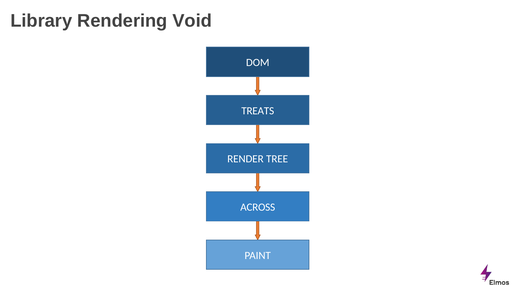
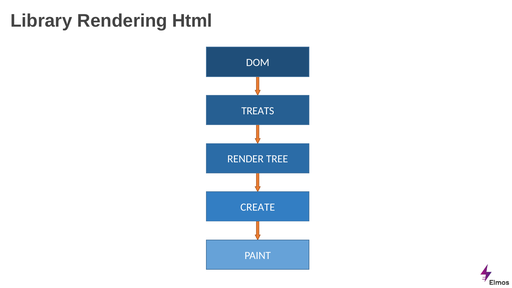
Void: Void -> Html (192, 21)
ACROSS: ACROSS -> CREATE (258, 207)
